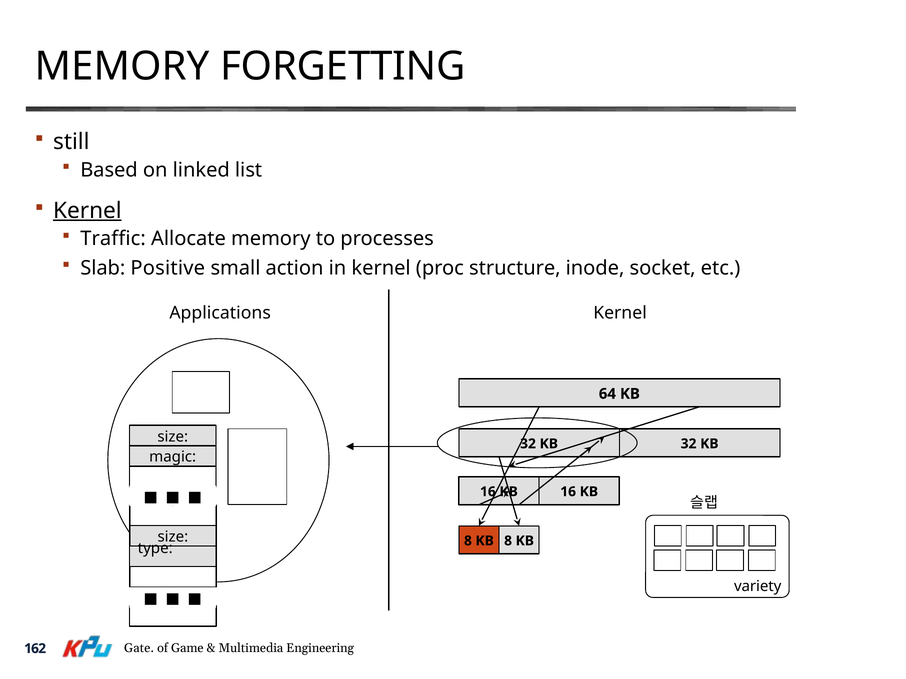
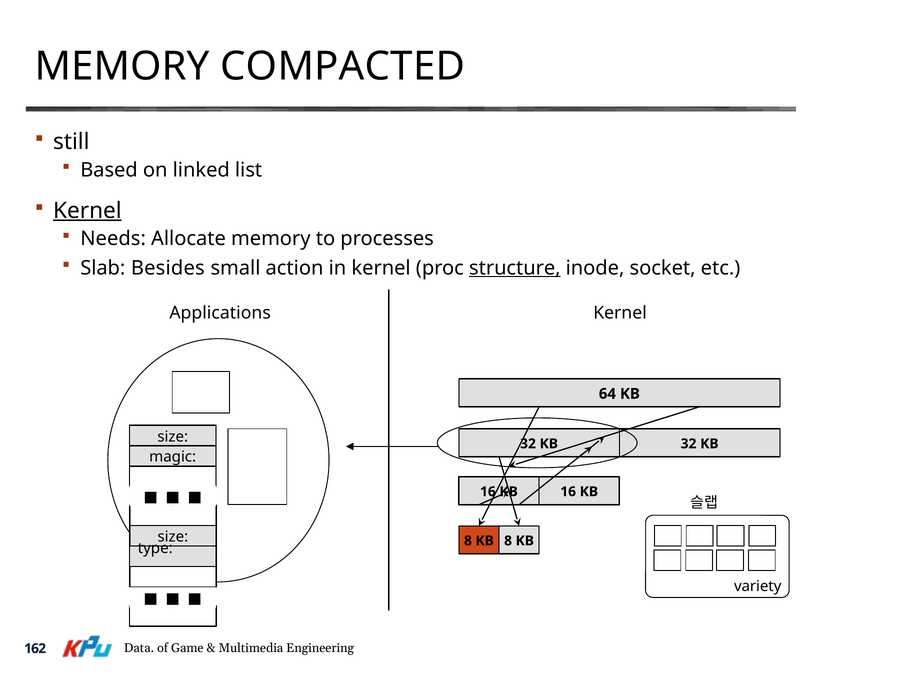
FORGETTING: FORGETTING -> COMPACTED (343, 66)
Traffic: Traffic -> Needs (113, 239)
Positive: Positive -> Besides (168, 268)
structure underline: none -> present (515, 268)
Gate: Gate -> Data (139, 649)
